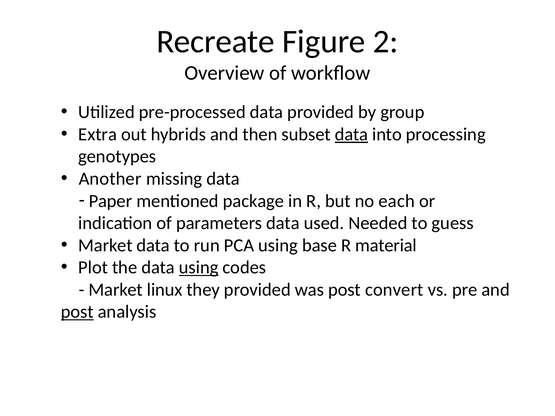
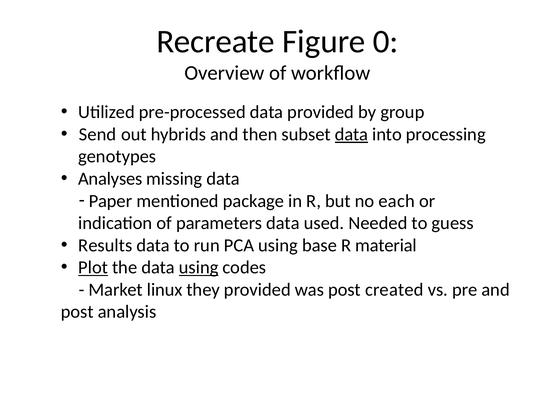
2: 2 -> 0 (386, 42)
Extra: Extra -> Send (98, 134)
Another: Another -> Analyses (110, 179)
Market: Market -> Results (105, 245)
Plot underline: none -> present (93, 268)
convert: convert -> created (394, 290)
post underline: present -> none (77, 312)
